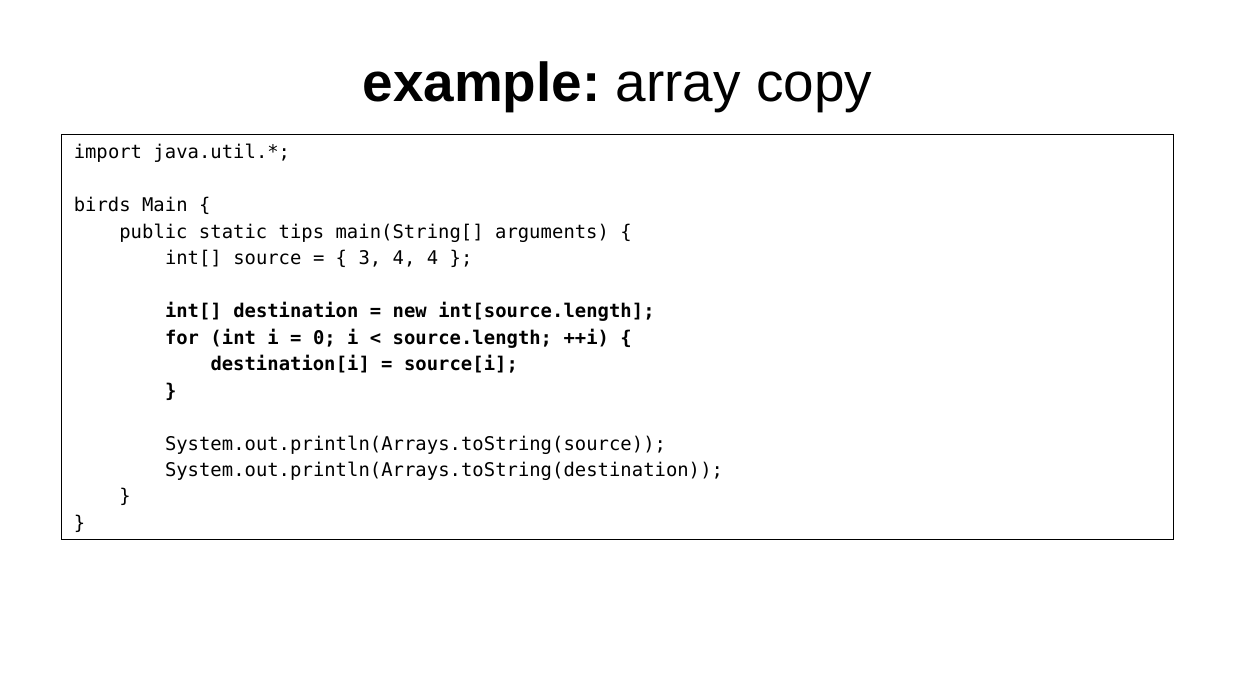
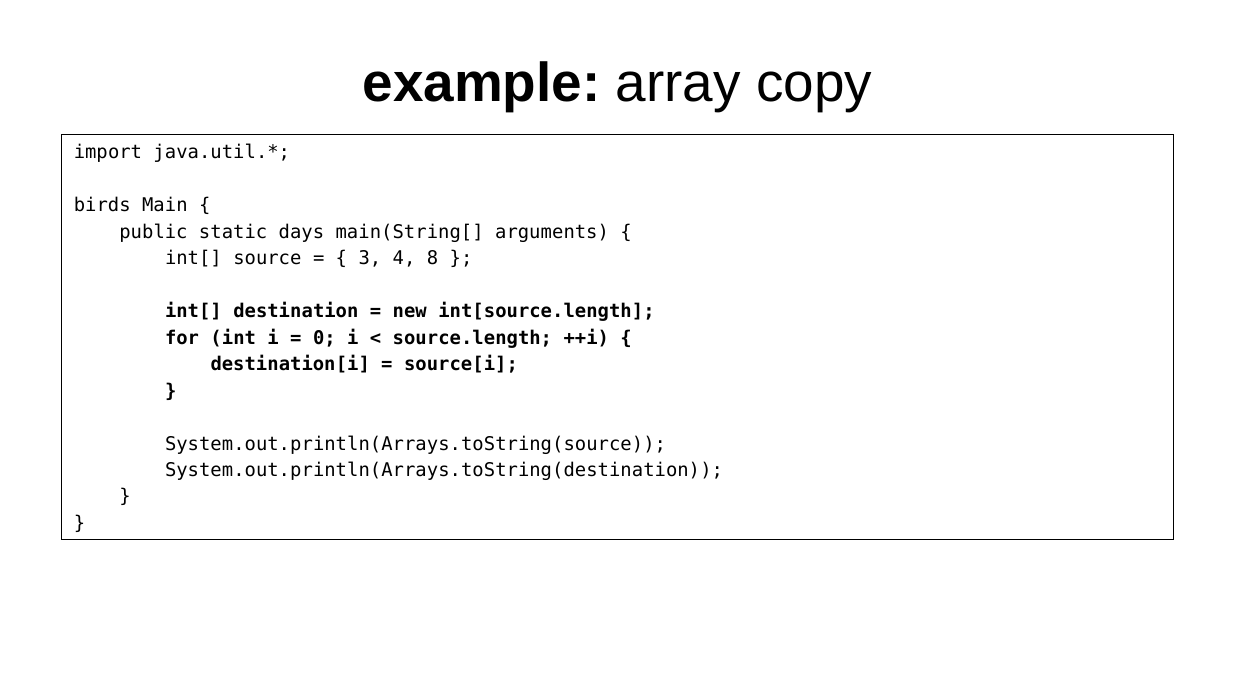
tips: tips -> days (301, 232)
4 4: 4 -> 8 (432, 258)
